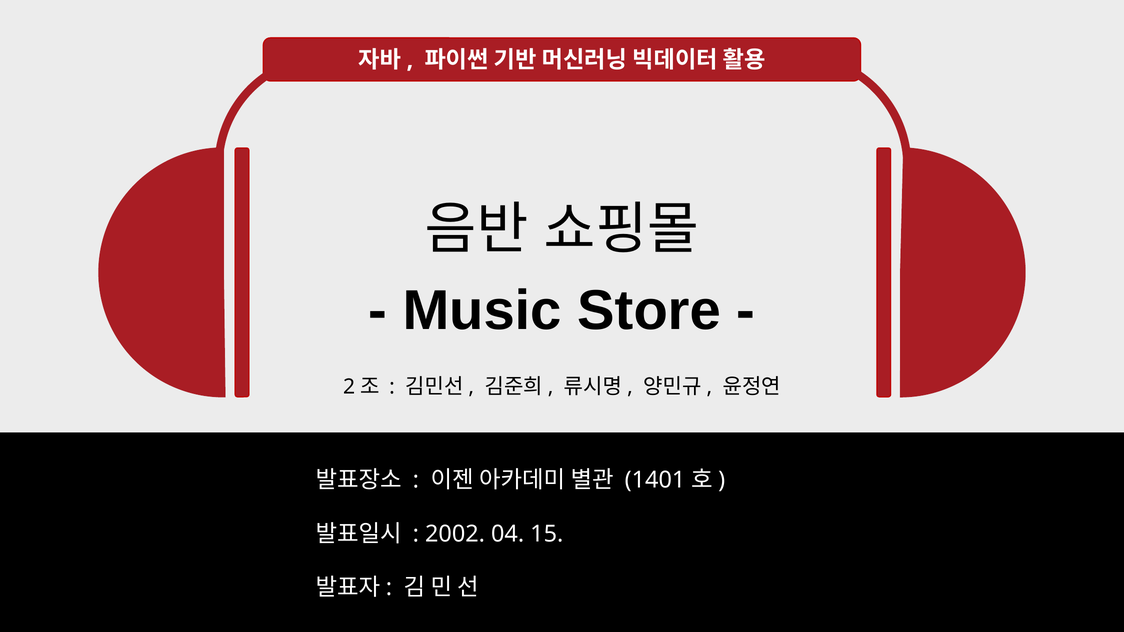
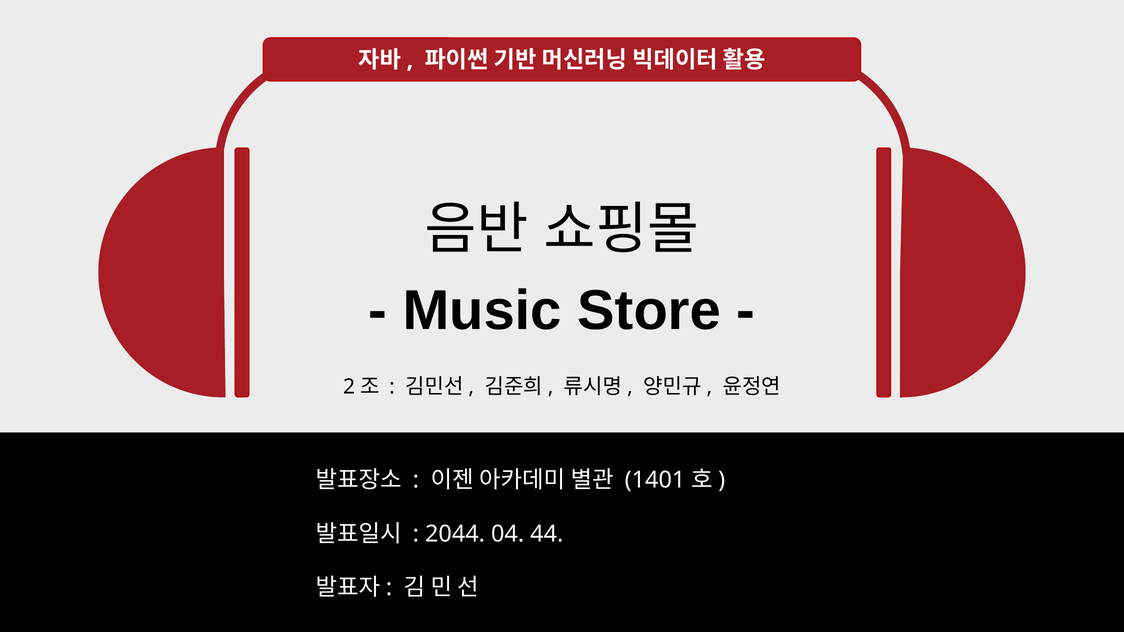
2002: 2002 -> 2044 (455, 534)
15: 15 -> 44 (547, 534)
